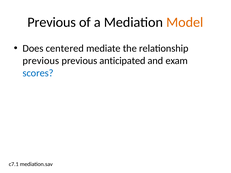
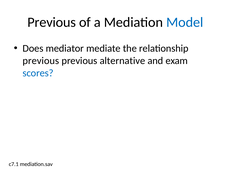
Model colour: orange -> blue (185, 22)
centered: centered -> mediator (65, 48)
anticipated: anticipated -> alternative (122, 61)
